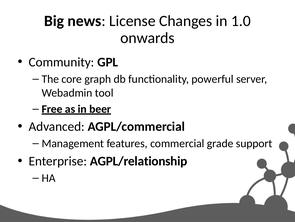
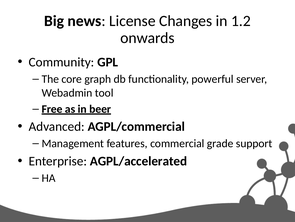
1.0: 1.0 -> 1.2 (241, 21)
AGPL/relationship: AGPL/relationship -> AGPL/accelerated (139, 161)
